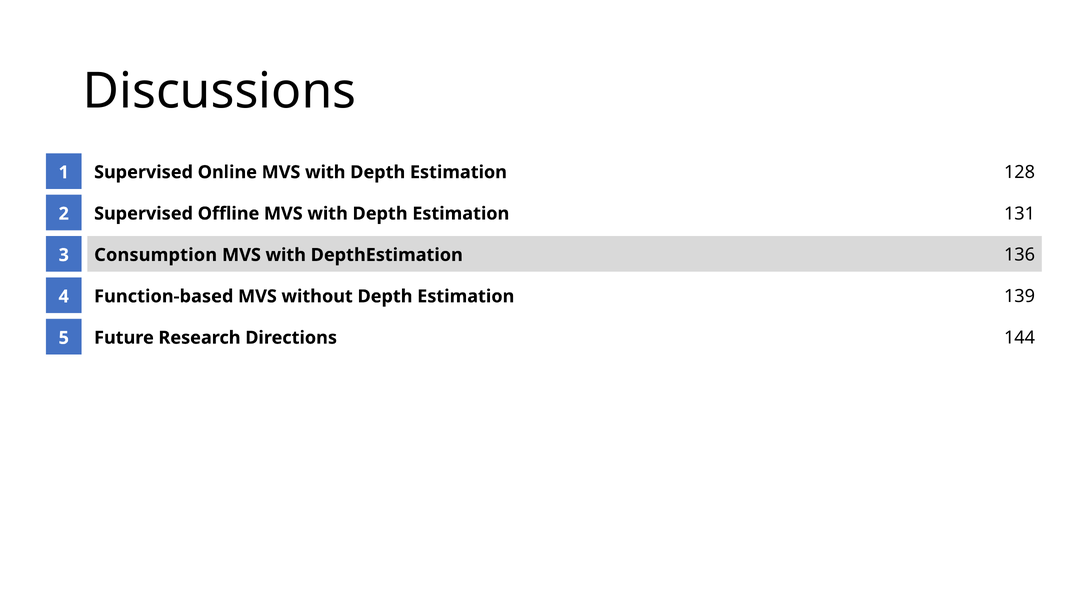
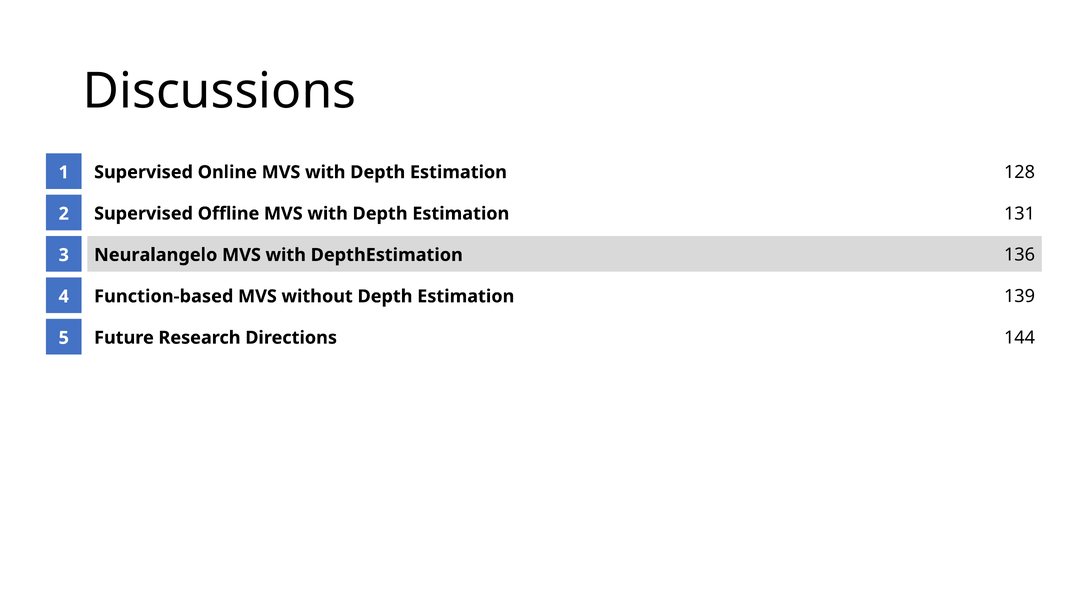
Consumption: Consumption -> Neuralangelo (156, 255)
